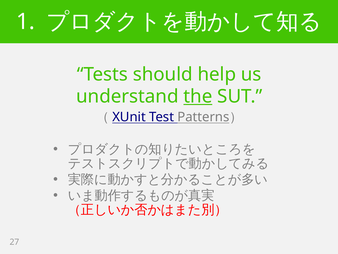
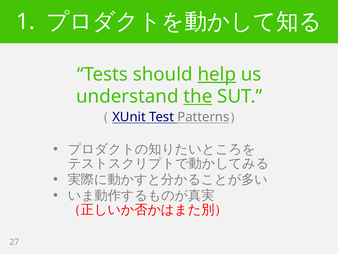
help underline: none -> present (217, 74)
